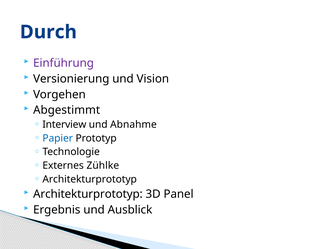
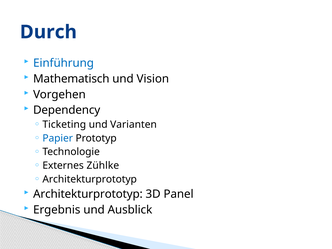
Einführung colour: purple -> blue (63, 63)
Versionierung: Versionierung -> Mathematisch (71, 79)
Abgestimmt: Abgestimmt -> Dependency (67, 110)
Interview: Interview -> Ticketing (64, 125)
Abnahme: Abnahme -> Varianten (133, 125)
